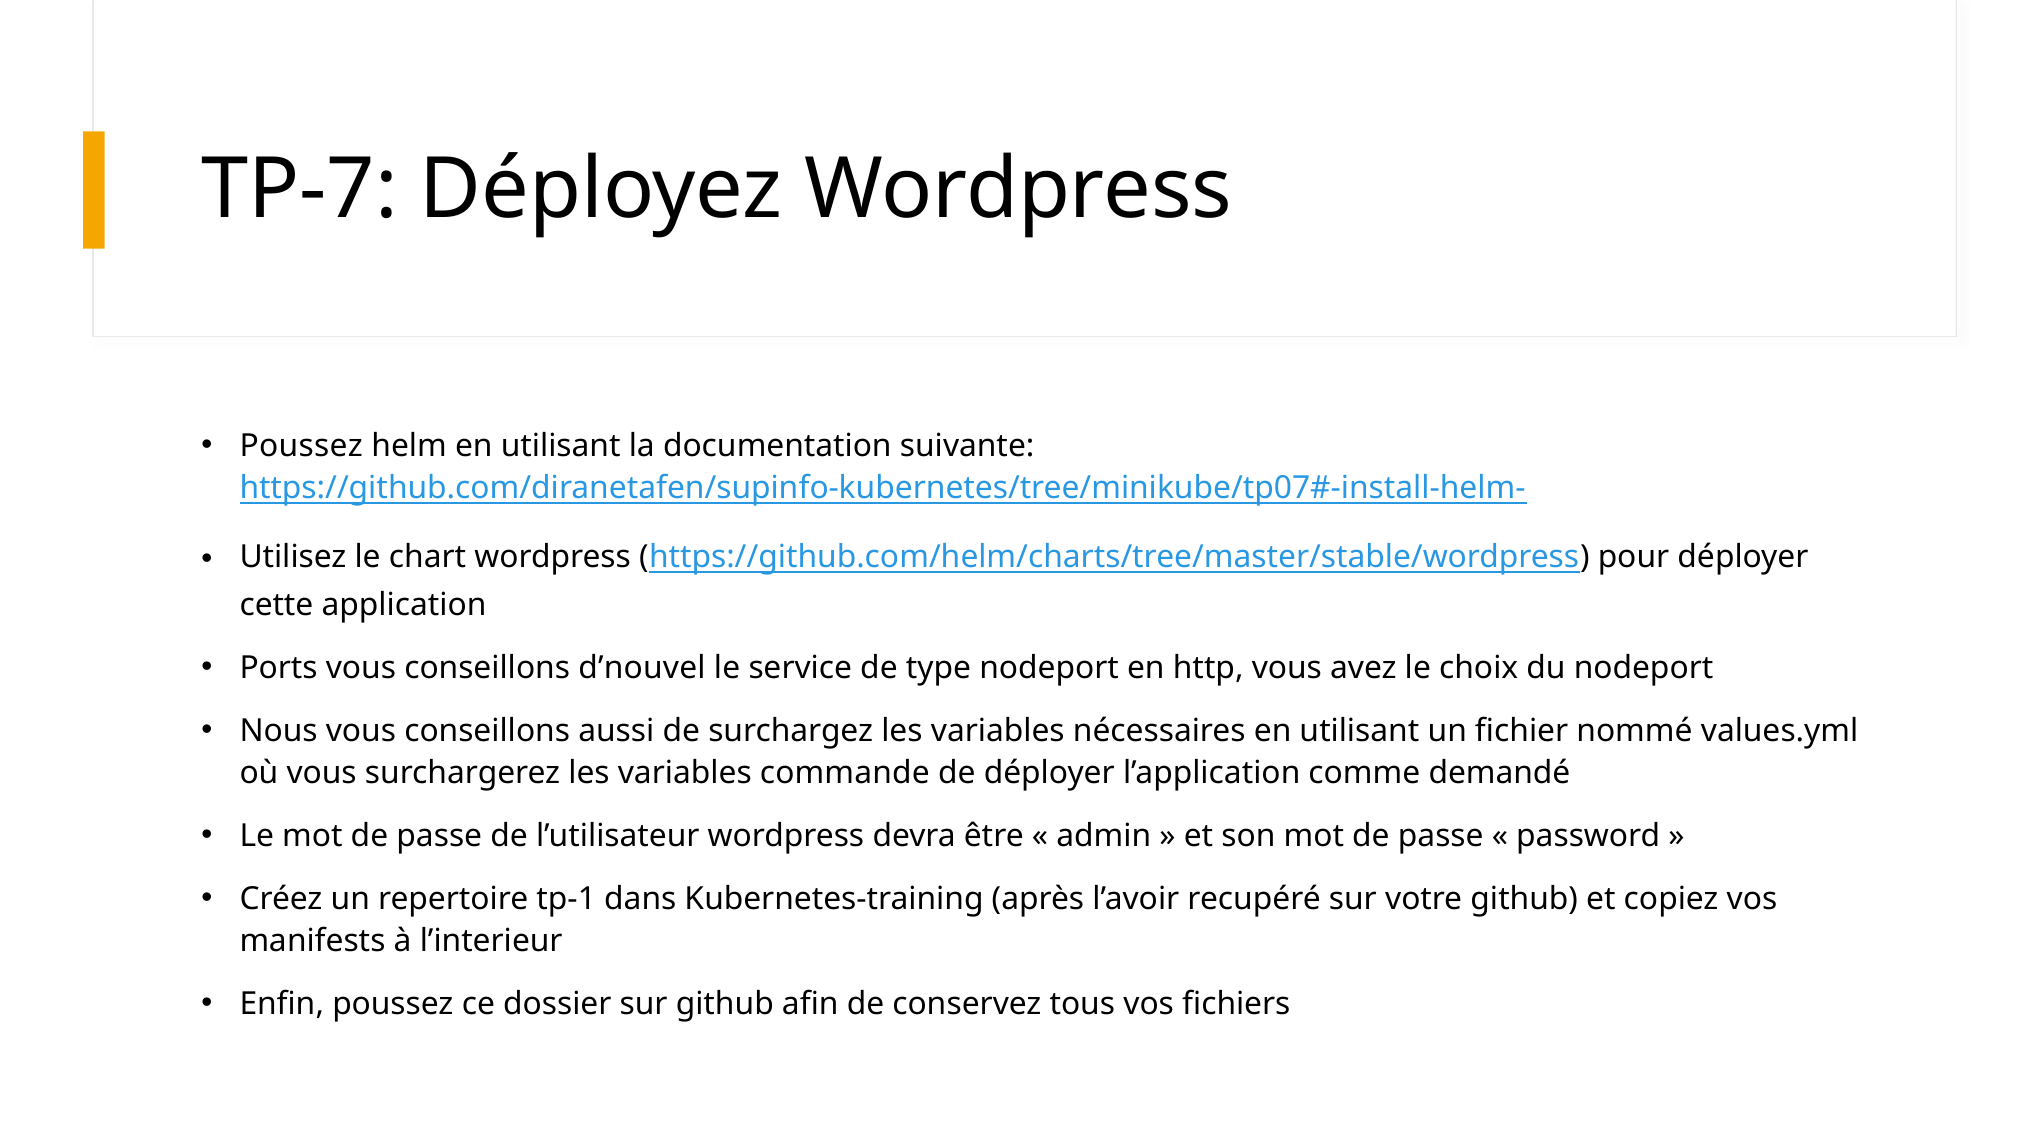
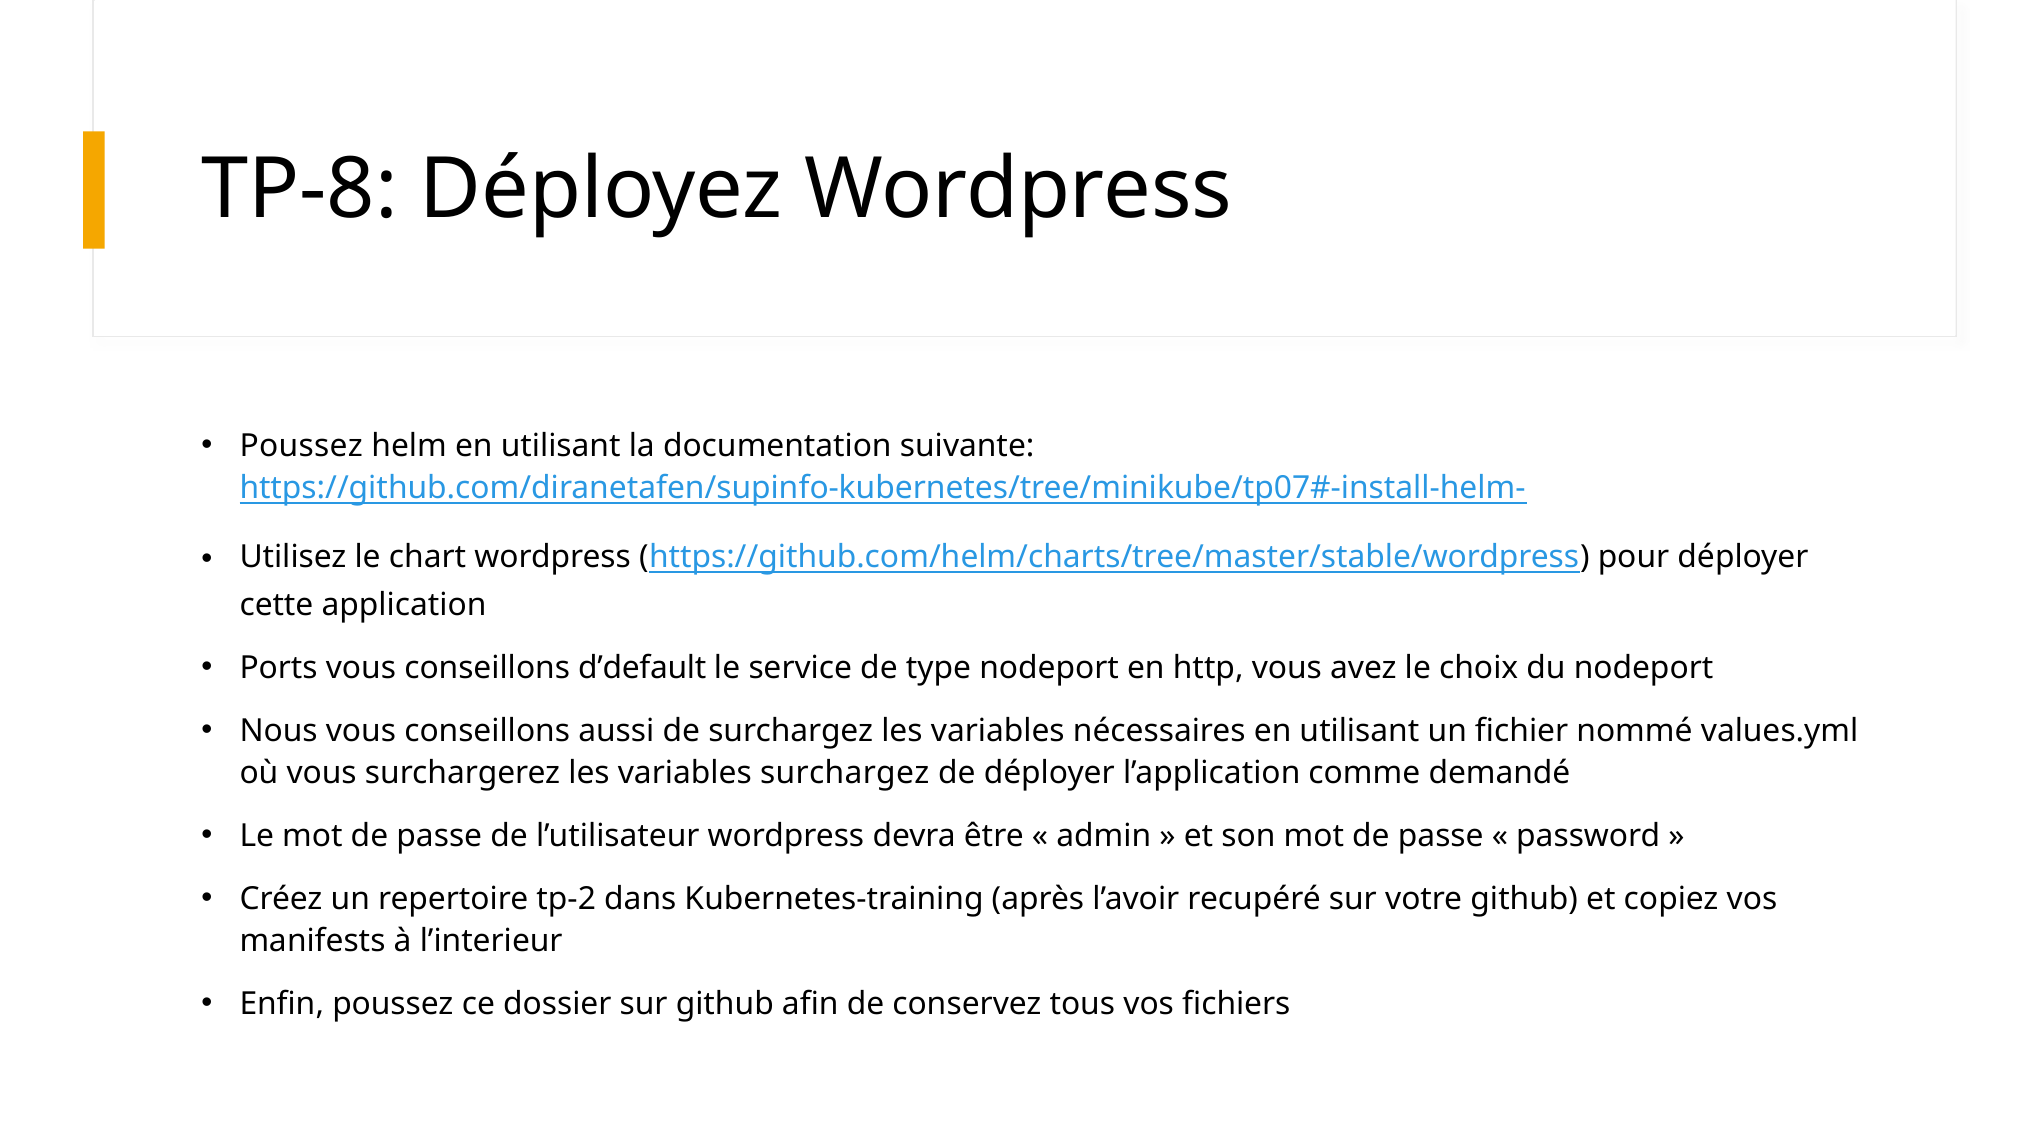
TP-7: TP-7 -> TP-8 (300, 189)
d’nouvel: d’nouvel -> d’default (642, 668)
variables commande: commande -> surchargez (845, 773)
tp-1: tp-1 -> tp-2 (566, 899)
